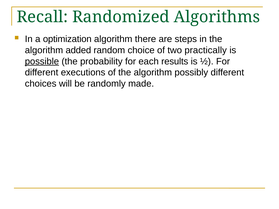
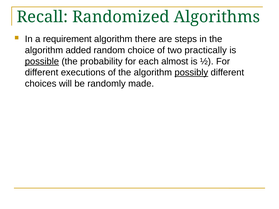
optimization: optimization -> requirement (67, 39)
results: results -> almost (175, 61)
possibly underline: none -> present (191, 73)
